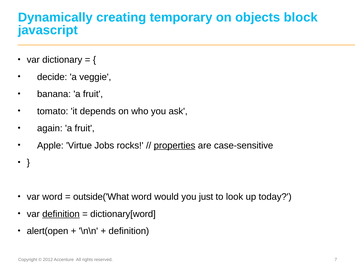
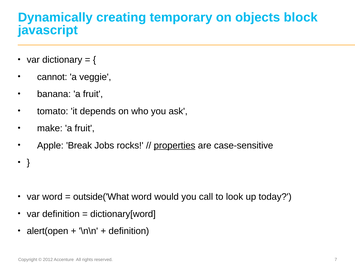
decide: decide -> cannot (52, 77)
again: again -> make (50, 128)
Virtue: Virtue -> Break (79, 146)
just: just -> call (206, 197)
definition underline: present -> none (61, 214)
